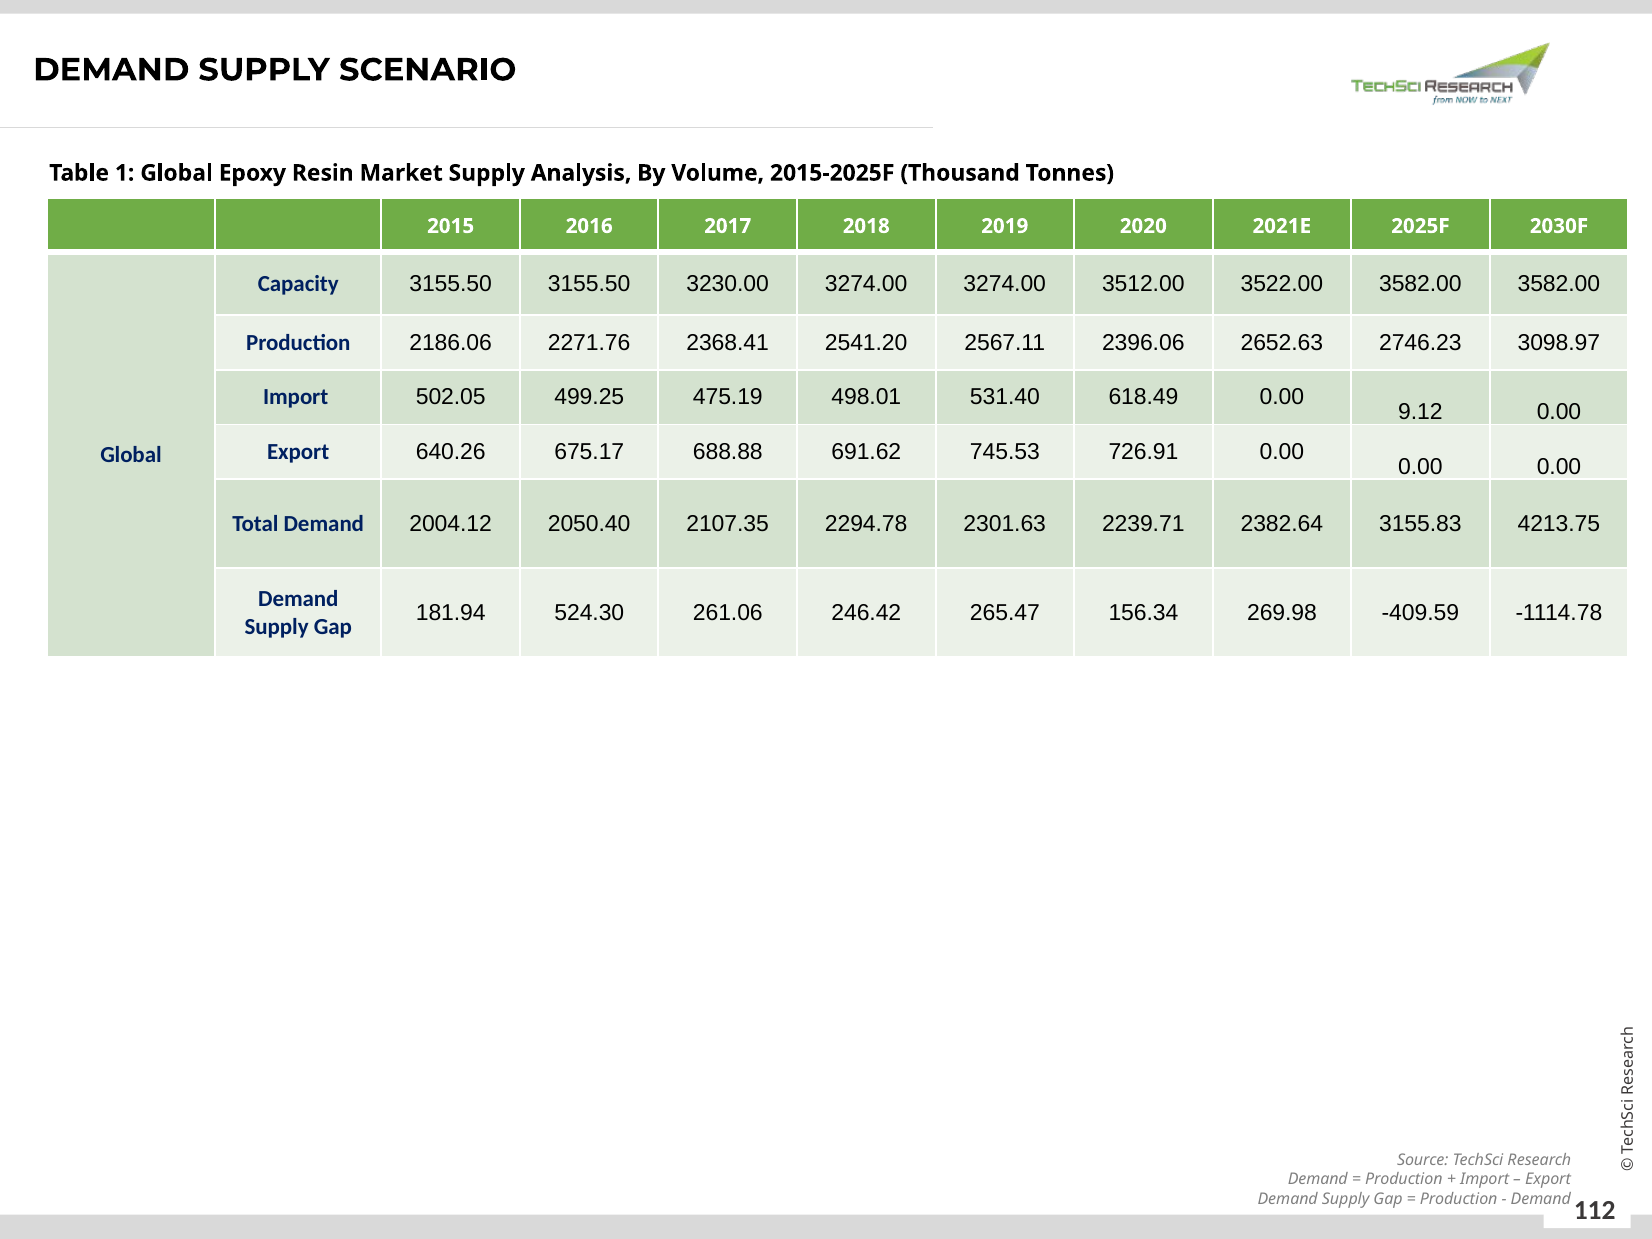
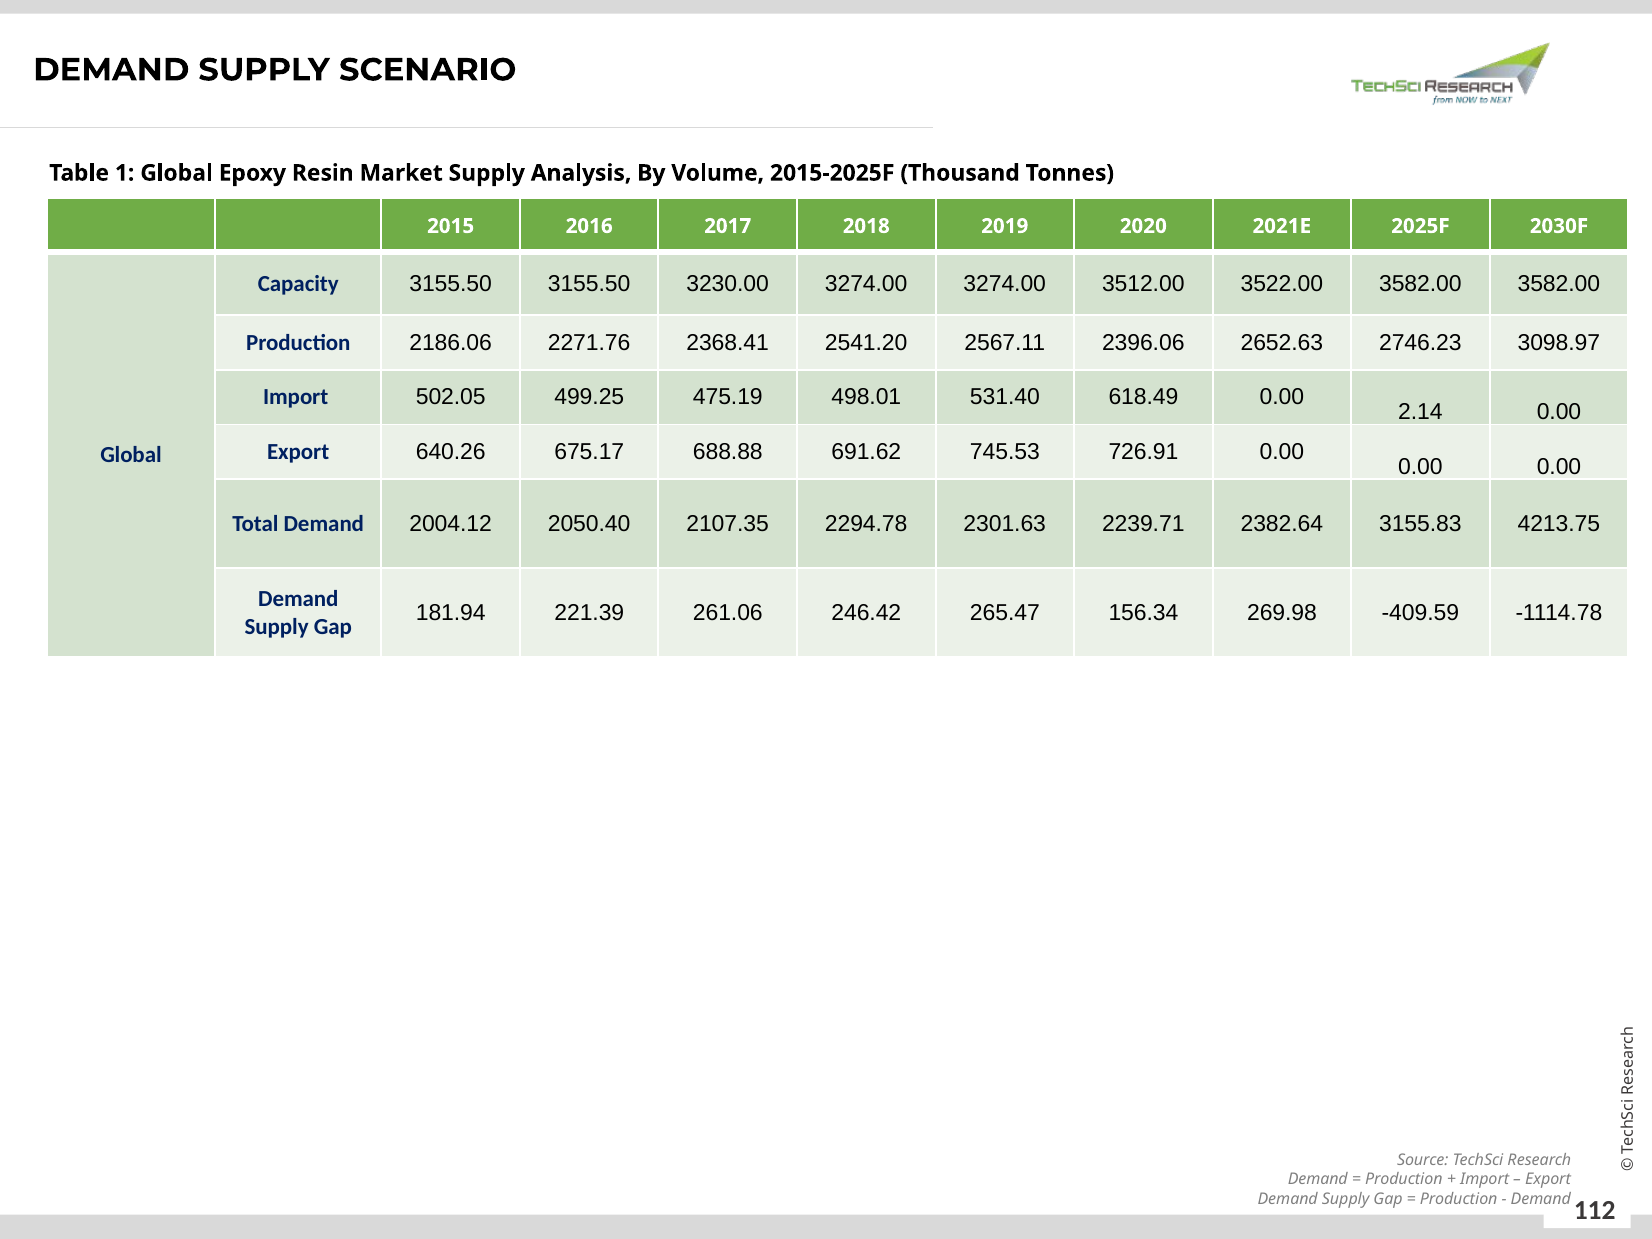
9.12: 9.12 -> 2.14 (1420, 412)
524.30: 524.30 -> 221.39 (589, 613)
